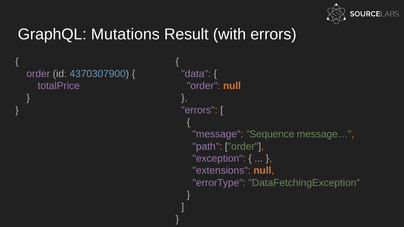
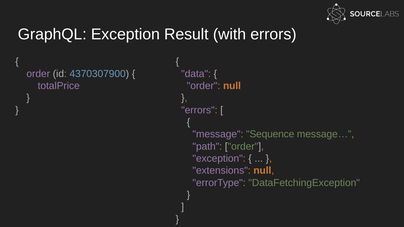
GraphQL Mutations: Mutations -> Exception (125, 34)
